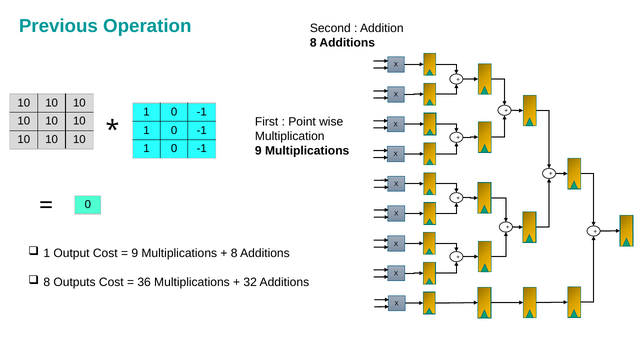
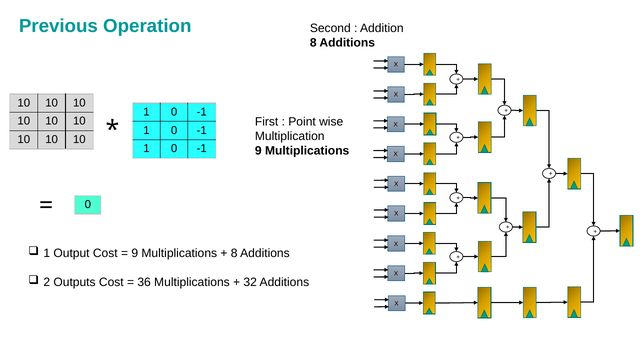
8: 8 -> 2 (47, 282)
